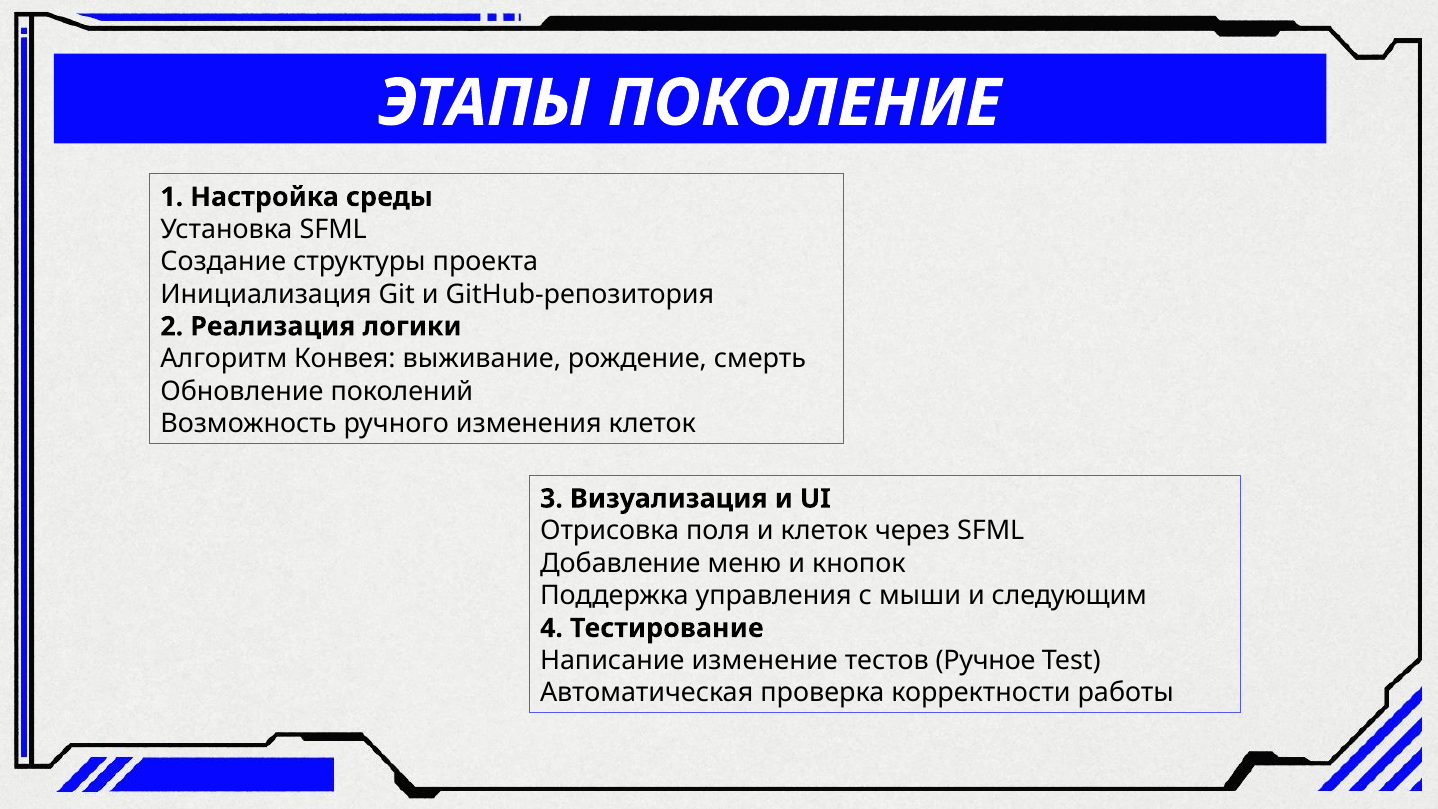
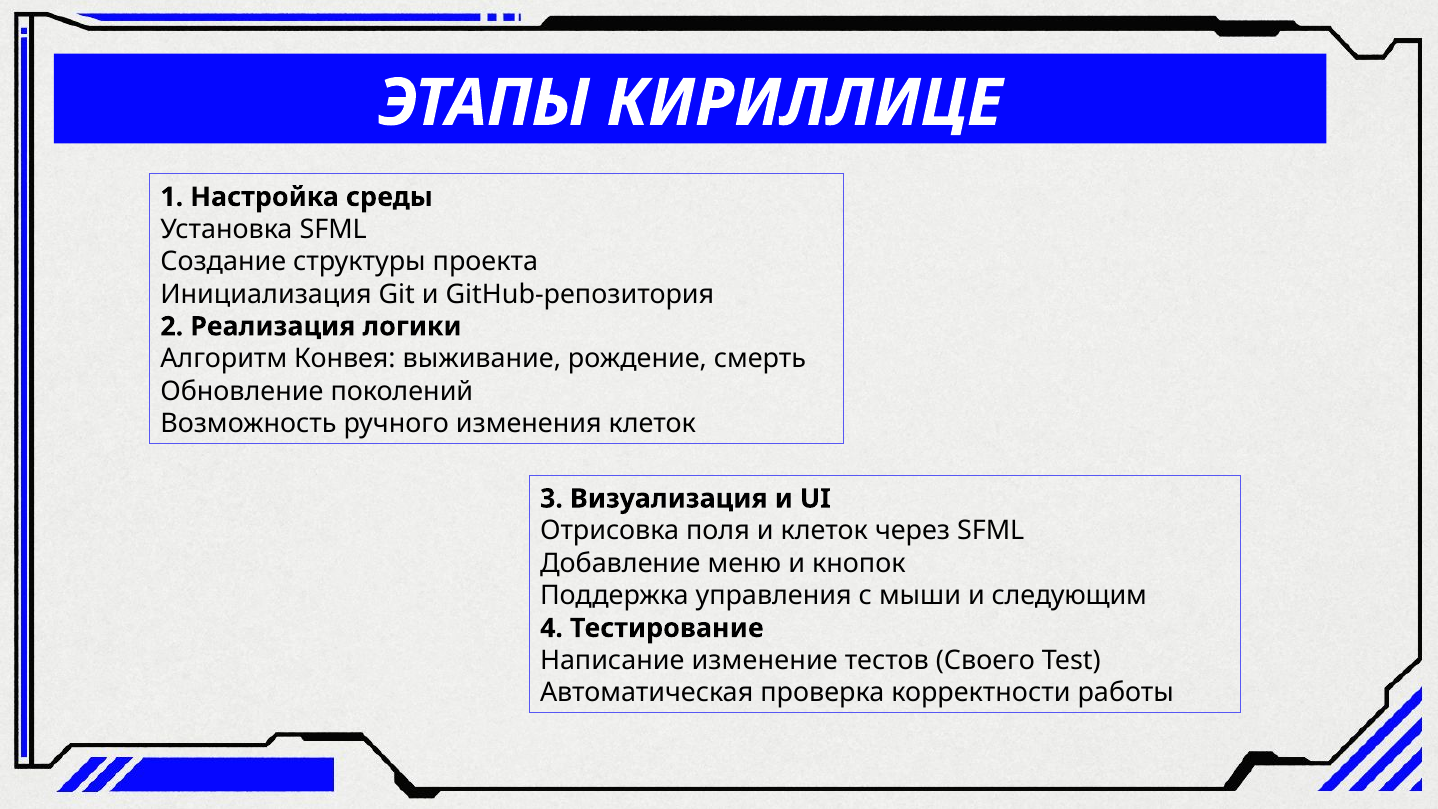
ПОКОЛЕНИЕ: ПОКОЛЕНИЕ -> КИРИЛЛИЦЕ (804, 103)
Ручное: Ручное -> Своего (985, 660)
